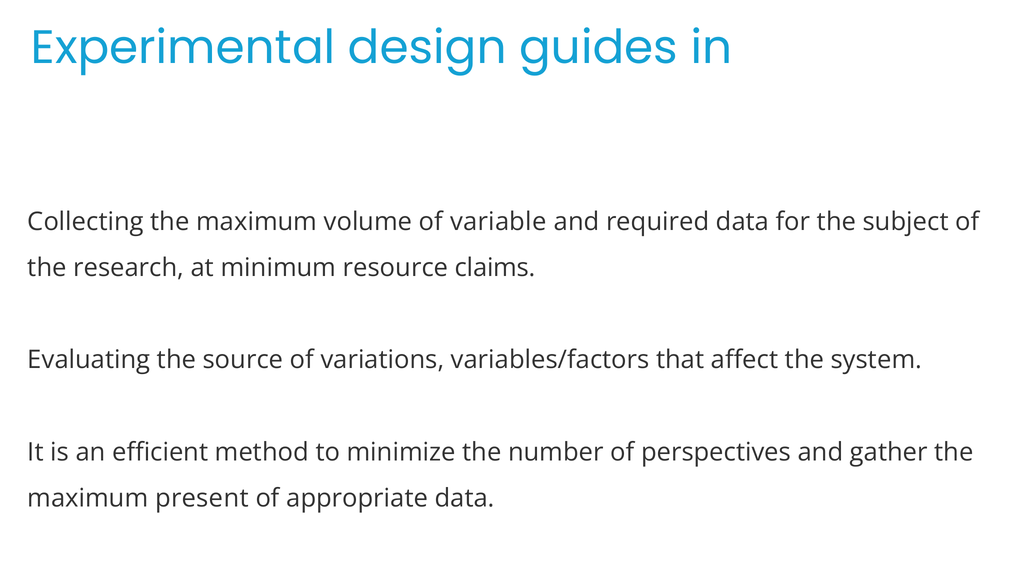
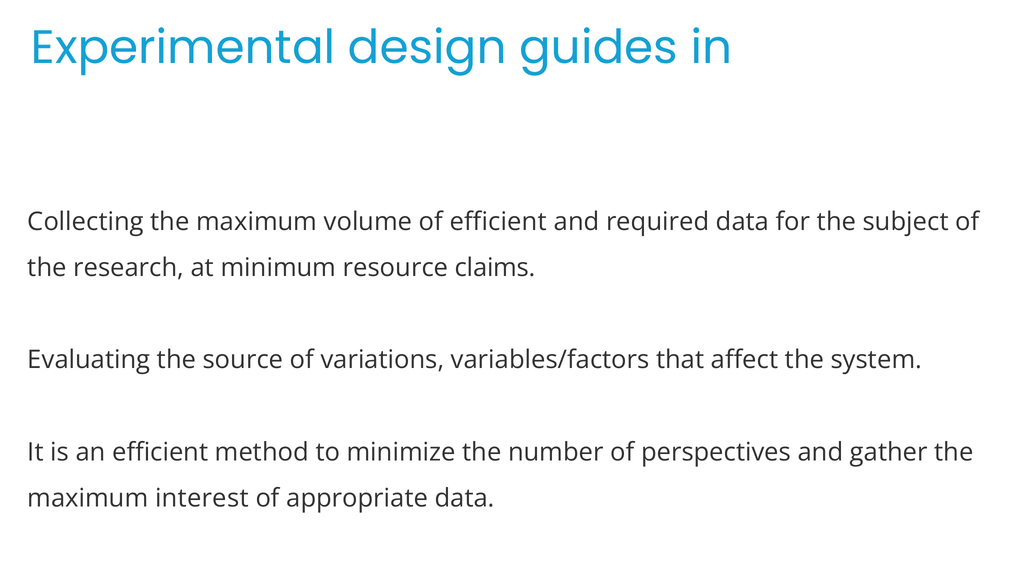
of variable: variable -> efficient (498, 222)
present: present -> interest (202, 499)
